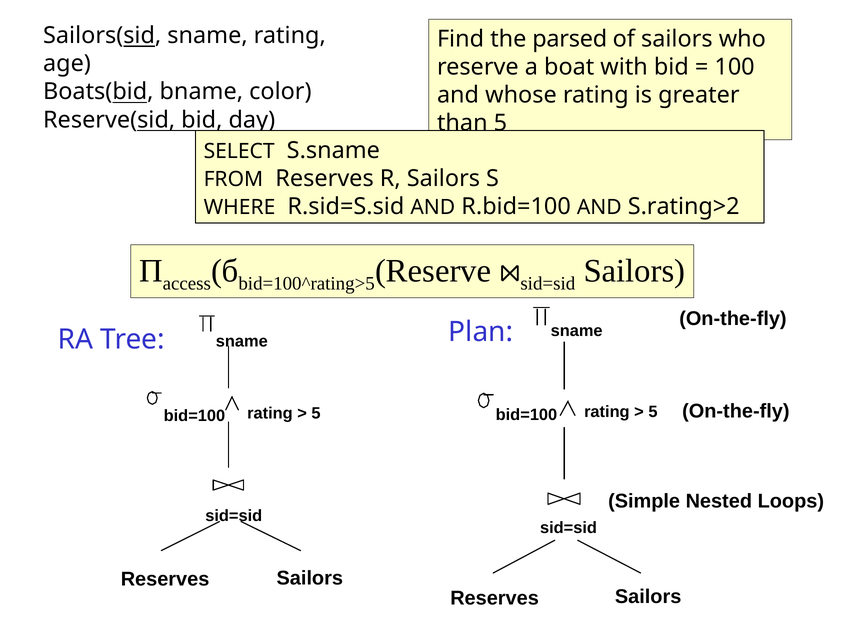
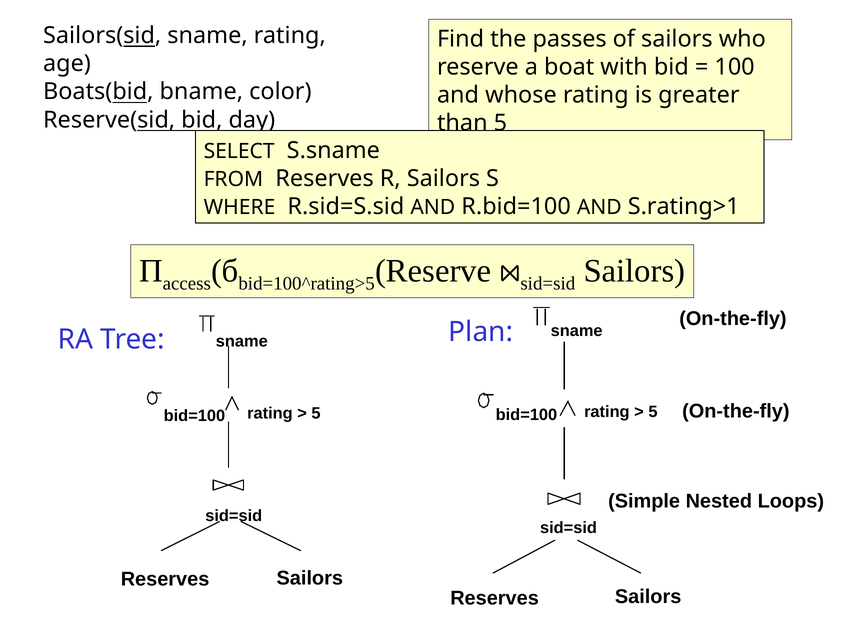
parsed: parsed -> passes (570, 39)
S.rating>2: S.rating>2 -> S.rating>1 (684, 207)
